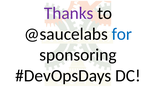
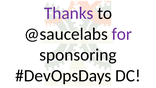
for colour: blue -> purple (122, 34)
